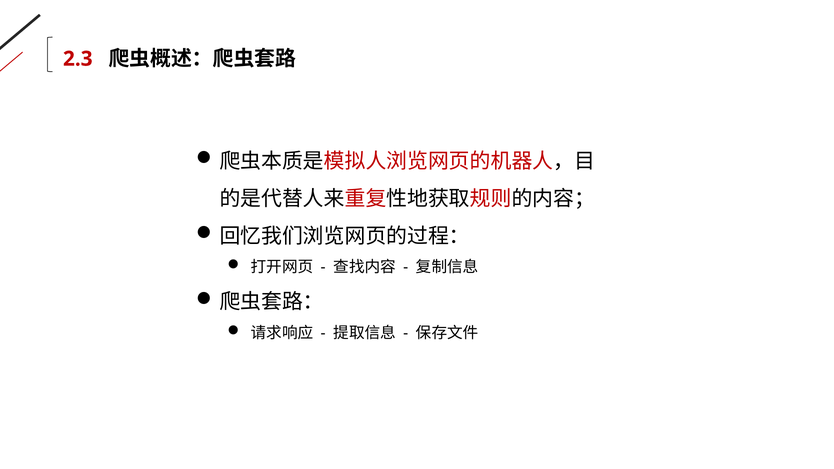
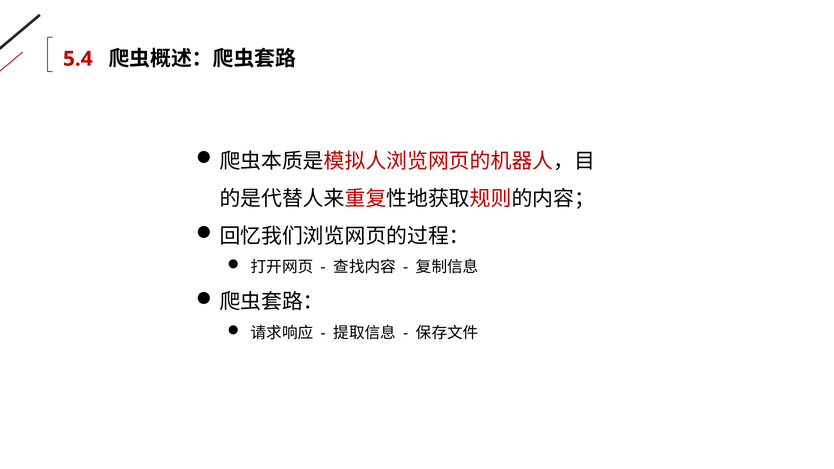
2.3: 2.3 -> 5.4 (78, 59)
